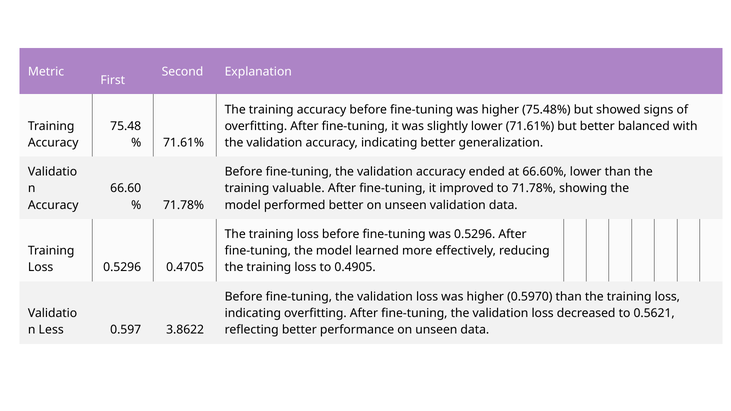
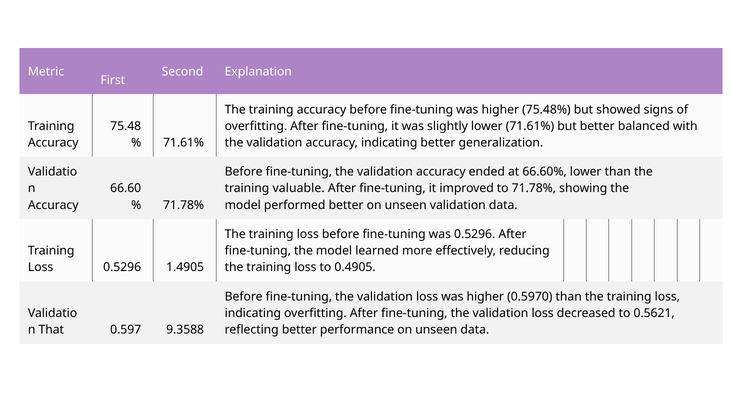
0.4705: 0.4705 -> 1.4905 (185, 268)
Less: Less -> That (51, 330)
3.8622: 3.8622 -> 9.3588 (185, 330)
